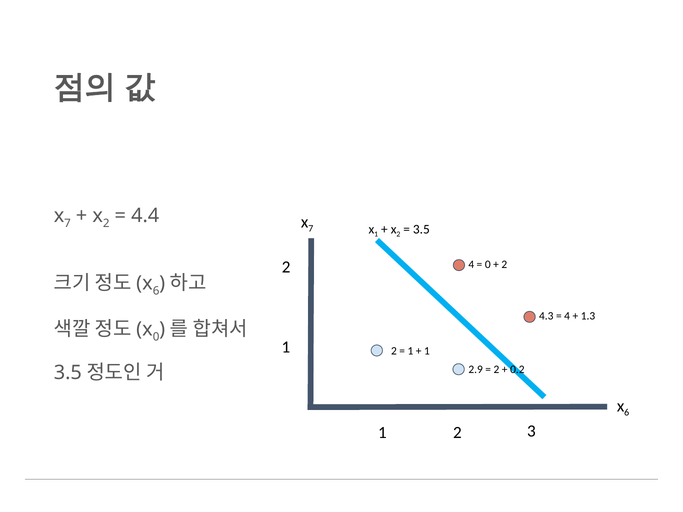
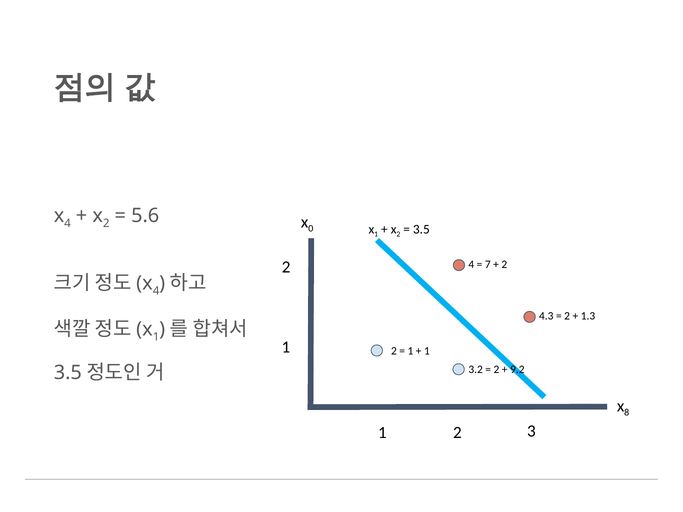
7: 7 -> 4 (68, 224)
4.4: 4.4 -> 5.6 (145, 216)
7: 7 -> 0 (311, 229)
0: 0 -> 7 (488, 265)
6: 6 -> 4 (156, 291)
4: 4 -> 2 (567, 316)
0: 0 -> 1 (156, 337)
2.9: 2.9 -> 3.2 (476, 370)
0.2: 0.2 -> 9.2 (517, 370)
6: 6 -> 8 (627, 413)
